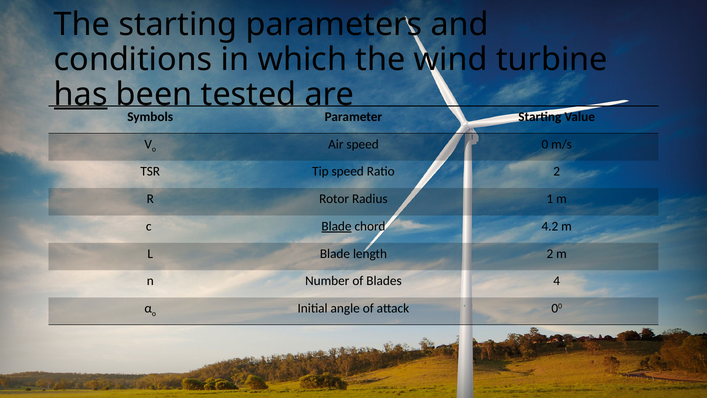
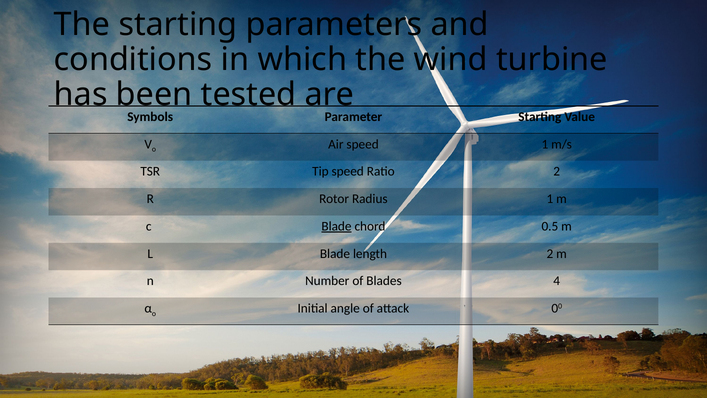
has underline: present -> none (81, 94)
speed 0: 0 -> 1 (545, 144)
4.2: 4.2 -> 0.5 (550, 226)
